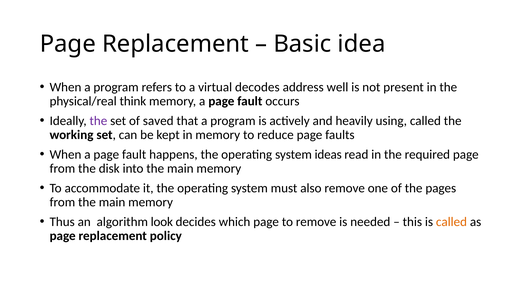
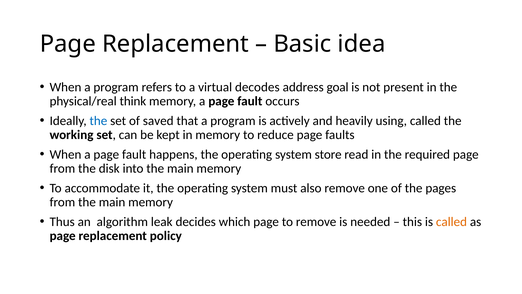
well: well -> goal (338, 87)
the colour: purple -> blue (98, 121)
ideas: ideas -> store (328, 154)
look: look -> leak (162, 222)
